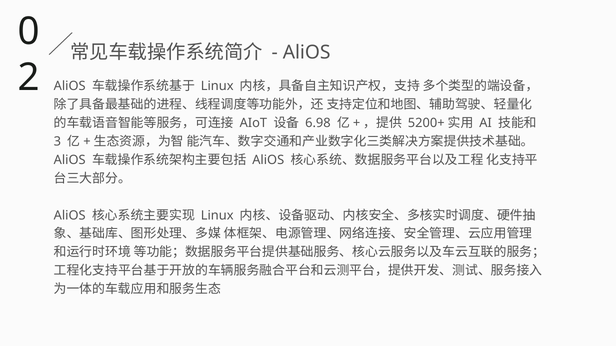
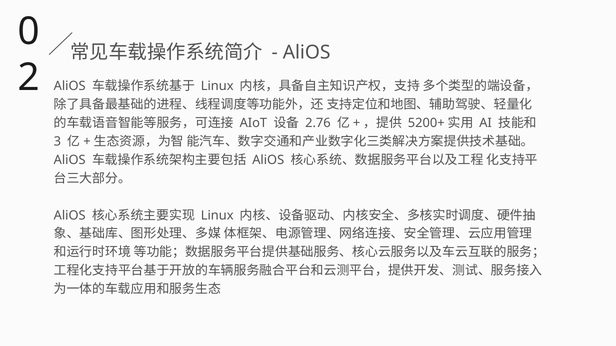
6.98: 6.98 -> 2.76 (318, 123)
